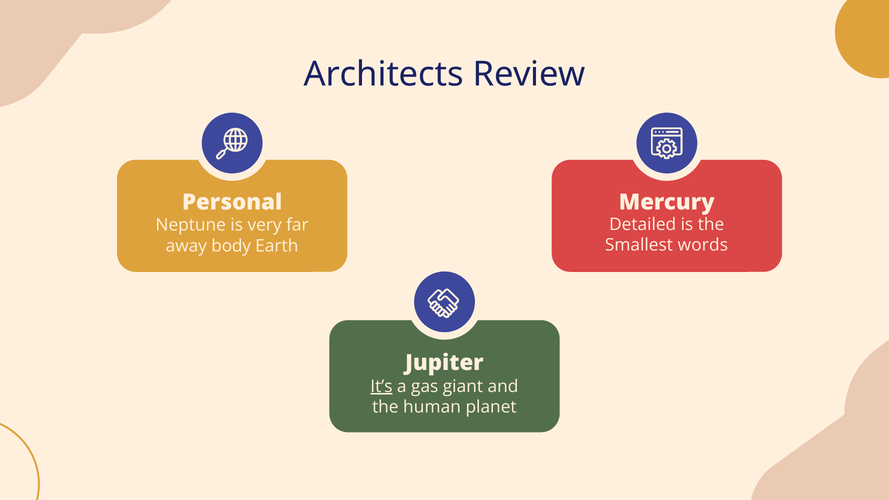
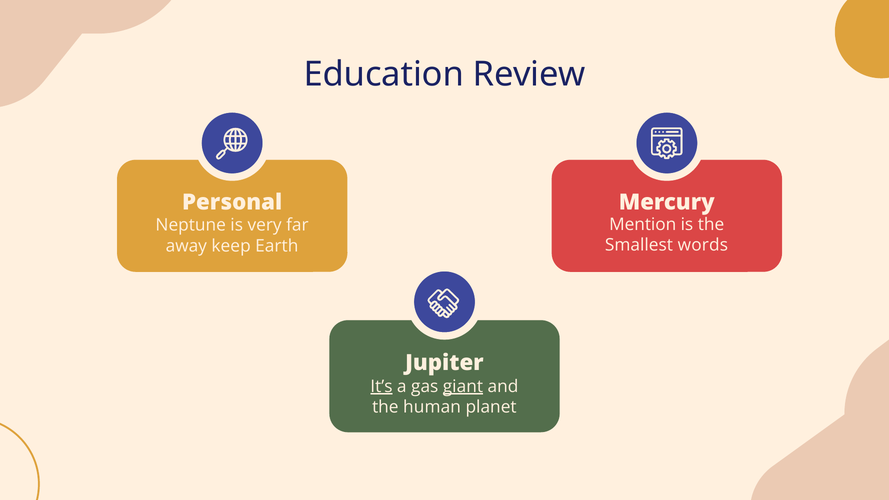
Architects: Architects -> Education (384, 74)
Detailed: Detailed -> Mention (643, 224)
body: body -> keep (231, 246)
giant underline: none -> present (463, 386)
